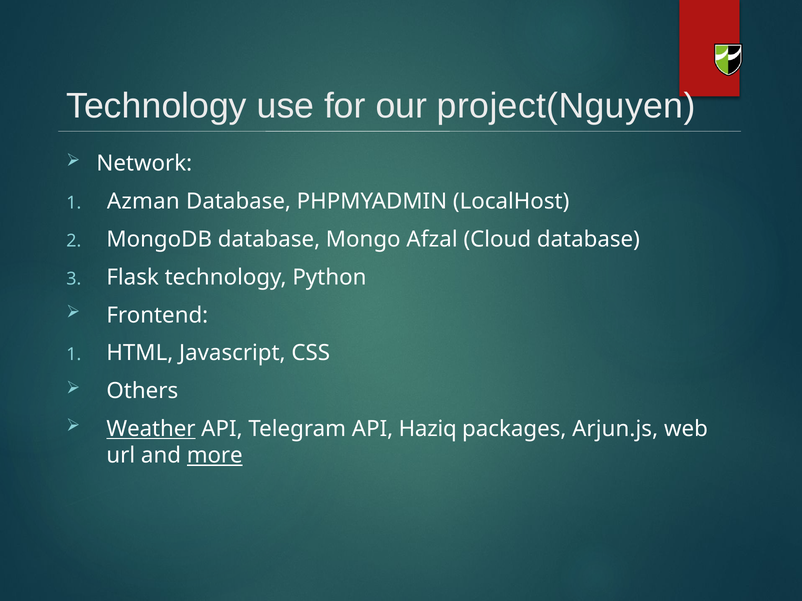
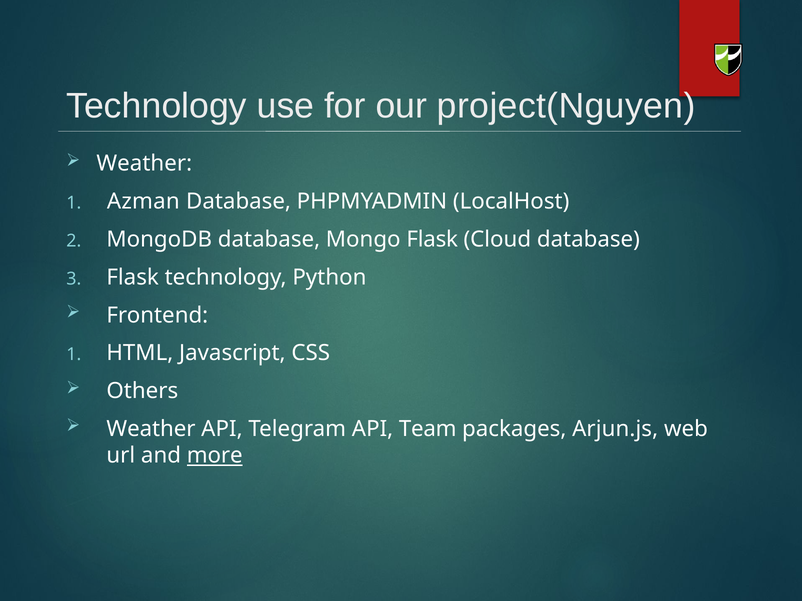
Network: Network -> Weather (144, 164)
Mongo Afzal: Afzal -> Flask (432, 240)
Weather underline: present -> none (151, 429)
Haziq: Haziq -> Team (428, 429)
